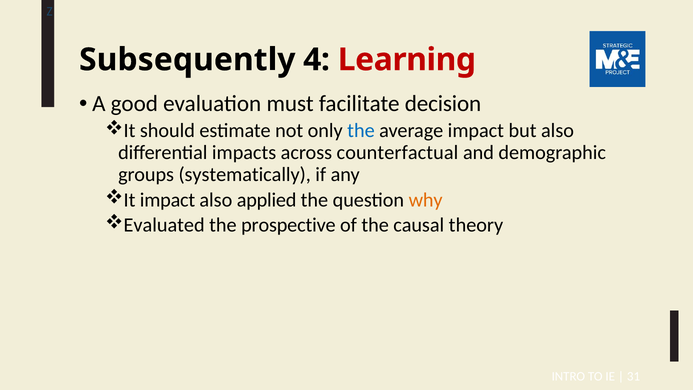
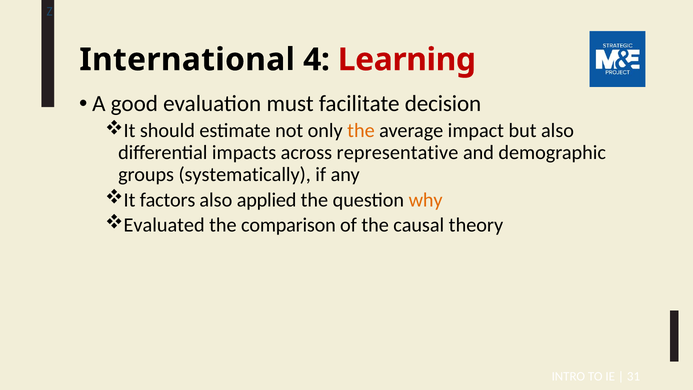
Subsequently: Subsequently -> International (187, 60)
the colour: blue -> orange (361, 131)
counterfactual: counterfactual -> representative (397, 153)
It impact: impact -> factors (168, 200)
prospective: prospective -> comparison (288, 225)
